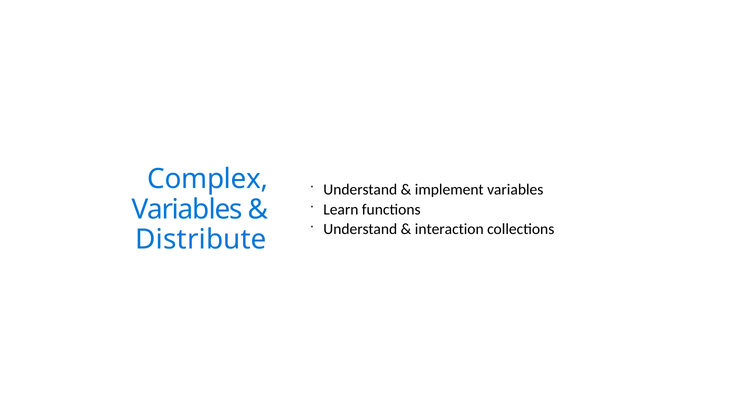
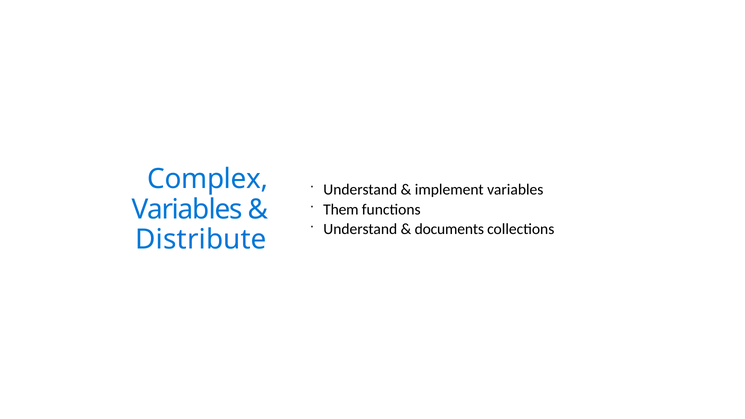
Learn: Learn -> Them (341, 209)
interaction: interaction -> documents (449, 229)
